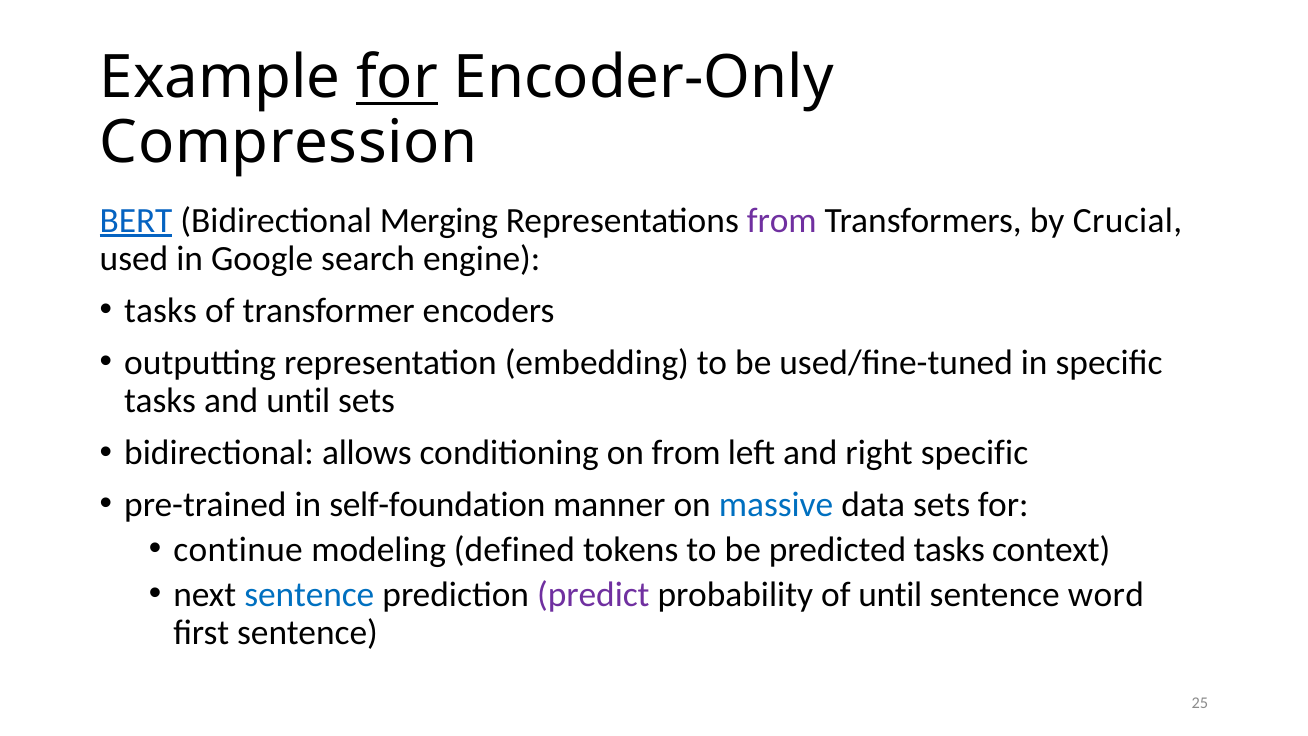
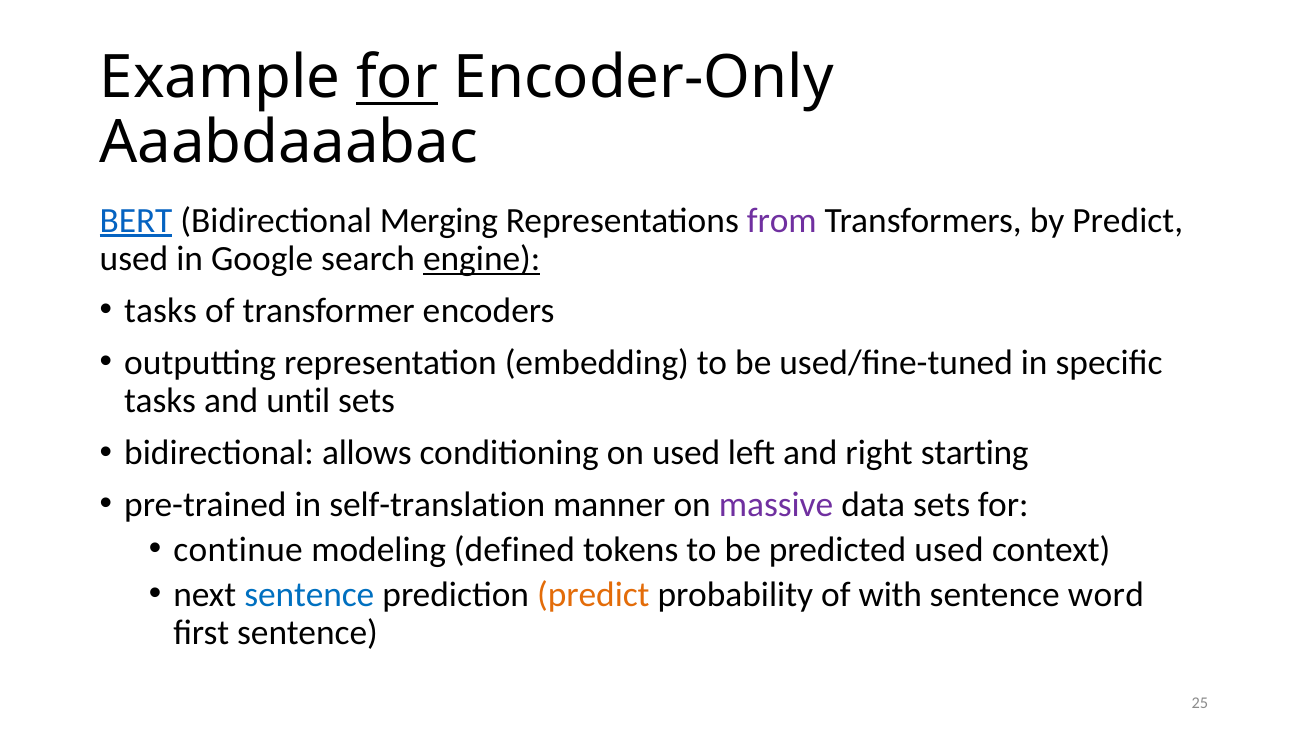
Compression: Compression -> Aaabdaaabac (289, 142)
by Crucial: Crucial -> Predict (1128, 220)
engine underline: none -> present (482, 259)
on from: from -> used (686, 453)
right specific: specific -> starting (975, 453)
self-foundation: self-foundation -> self-translation (437, 504)
massive colour: blue -> purple (776, 504)
predicted tasks: tasks -> used (949, 549)
predict colour: purple -> orange (593, 594)
of until: until -> with (890, 594)
